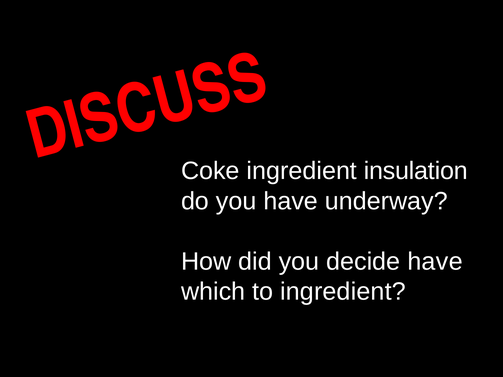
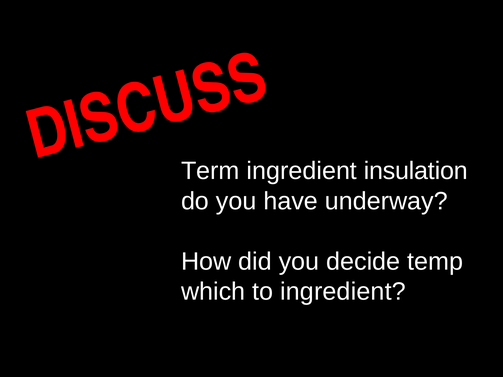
Coke: Coke -> Term (210, 171)
decide have: have -> temp (435, 262)
